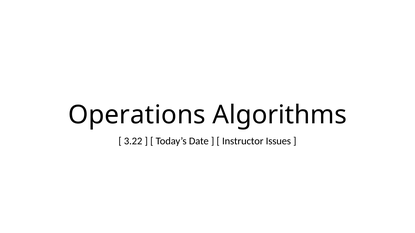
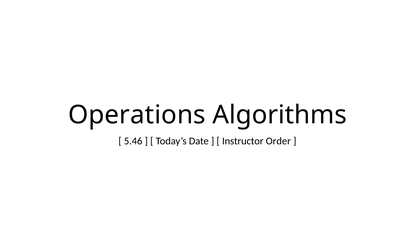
3.22: 3.22 -> 5.46 (133, 141)
Issues: Issues -> Order (278, 141)
